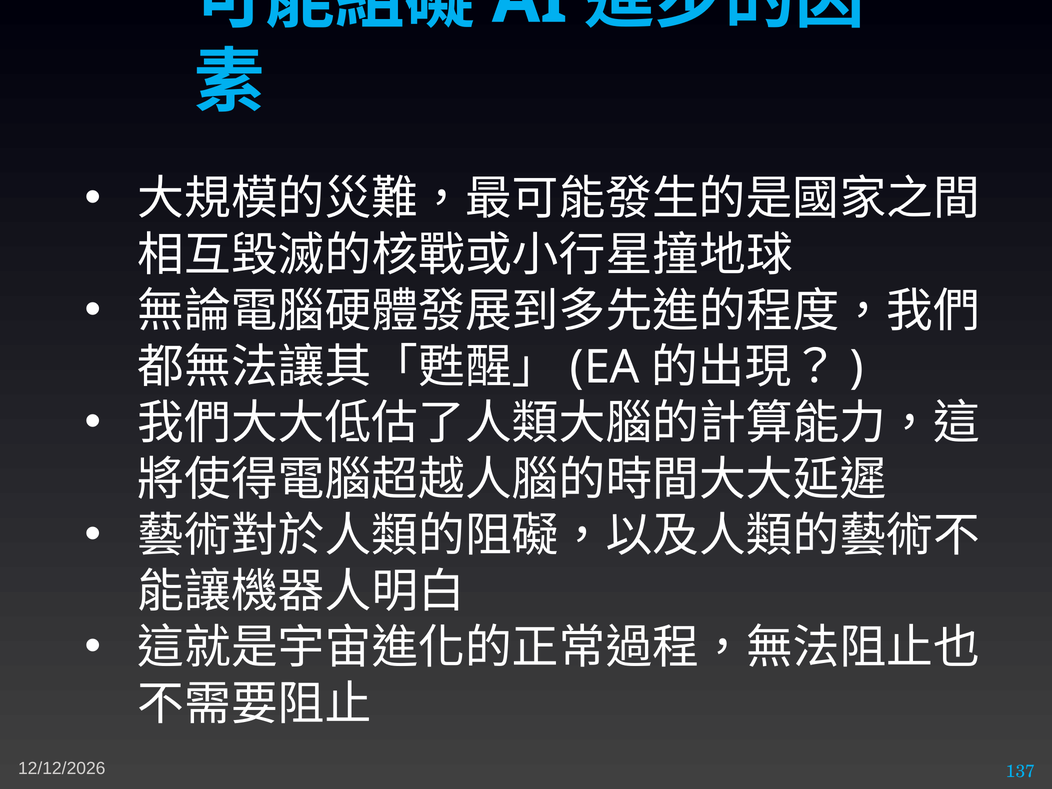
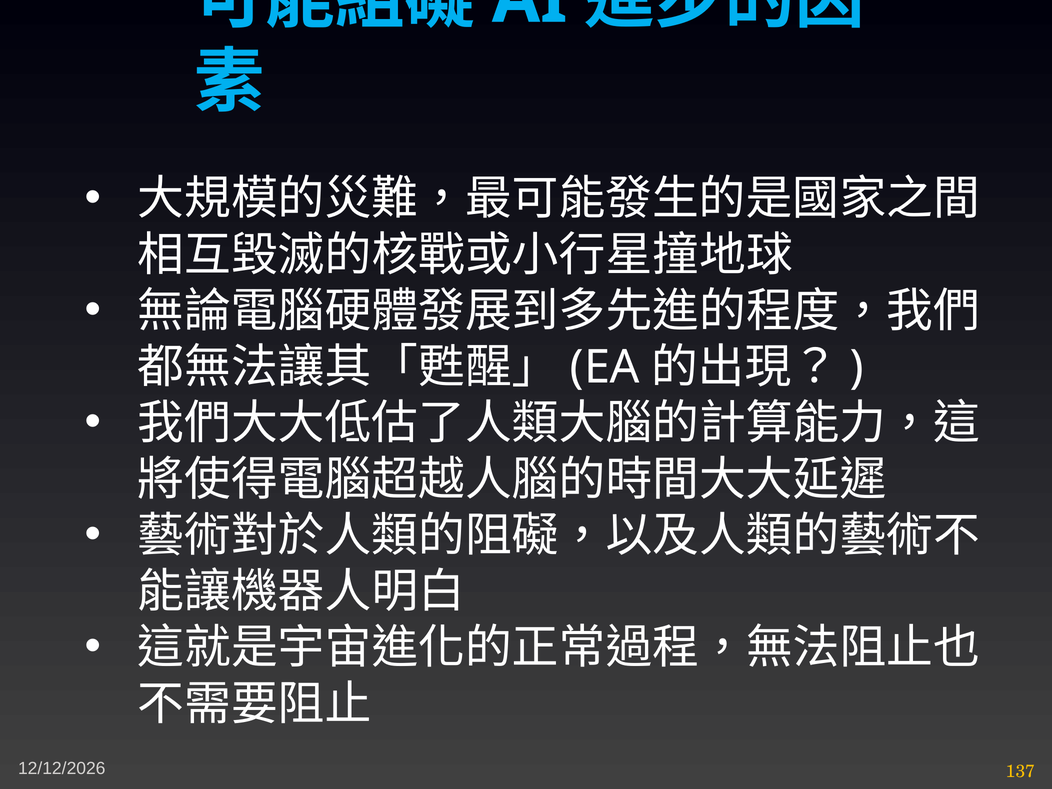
137 colour: light blue -> yellow (1021, 772)
